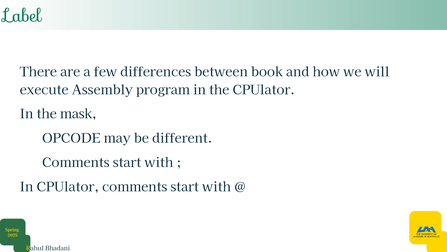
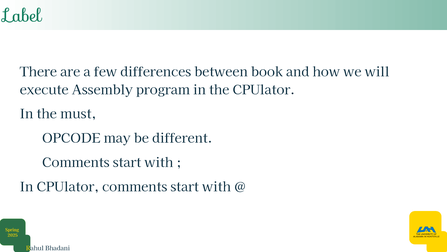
mask: mask -> must (78, 114)
